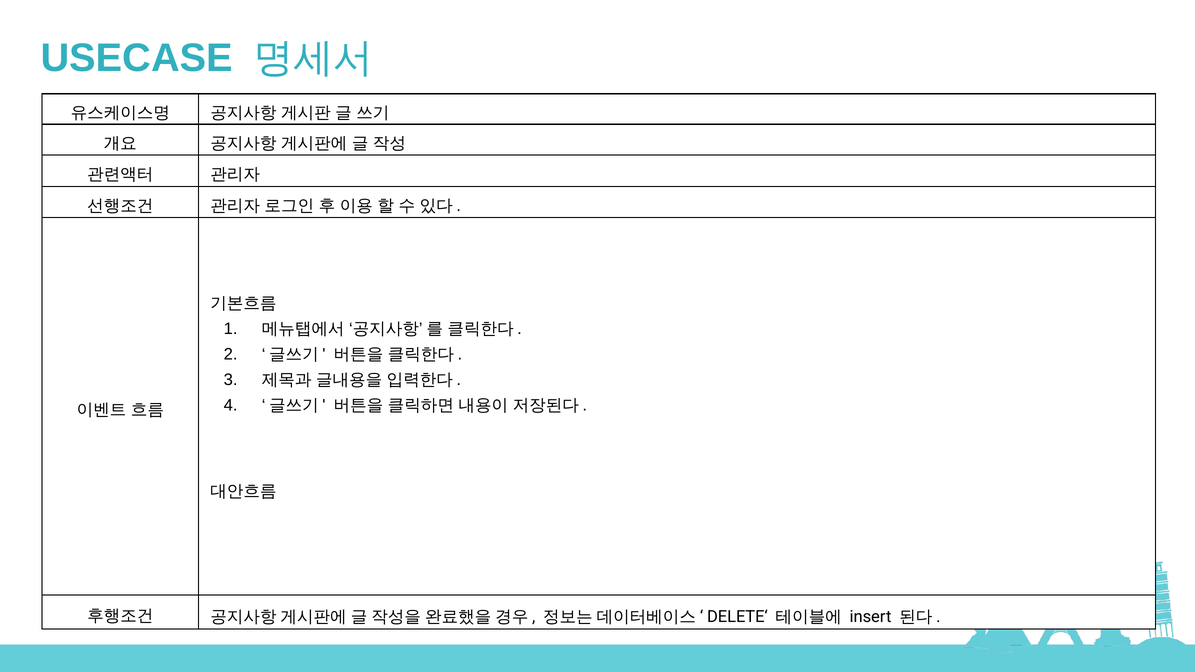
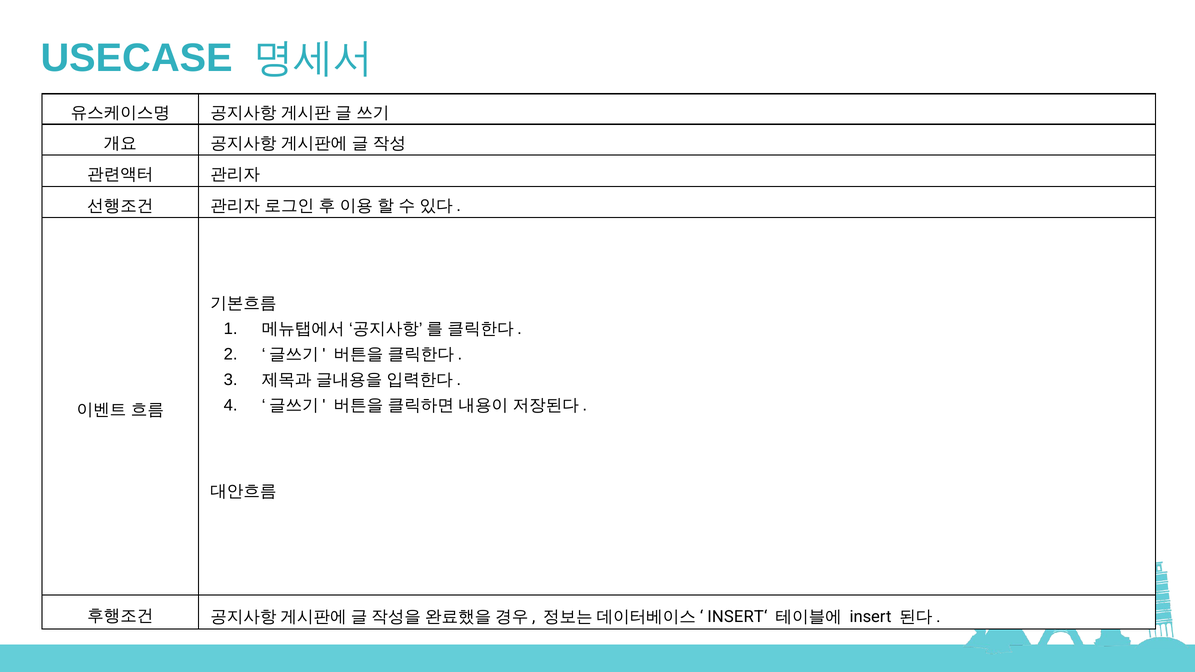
DELETE‘: DELETE‘ -> INSERT‘ (737, 617)
